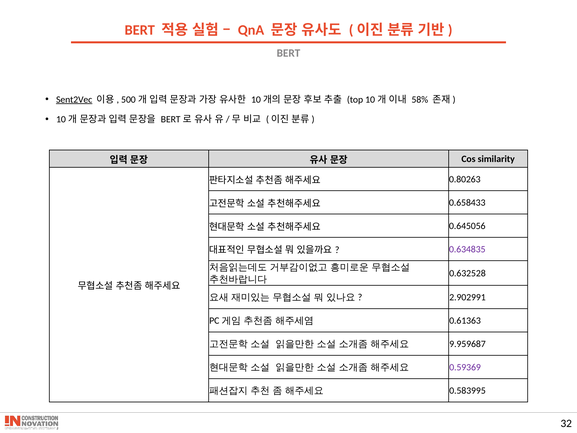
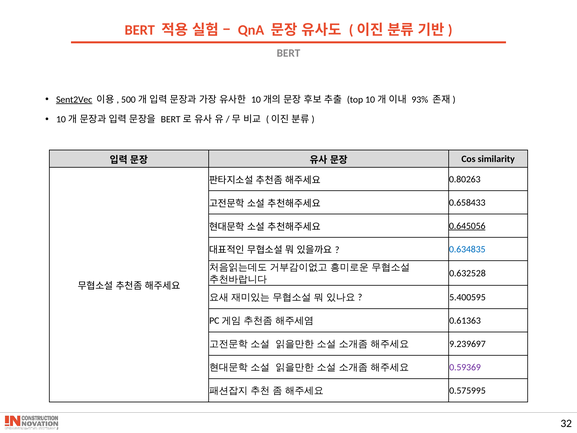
58%: 58% -> 93% (420, 99)
0.645056 underline: none -> present (467, 226)
0.634835 colour: purple -> blue (467, 249)
2.902991: 2.902991 -> 5.400595 (467, 297)
9.959687: 9.959687 -> 9.239697 (467, 344)
0.583995: 0.583995 -> 0.575995 (467, 390)
